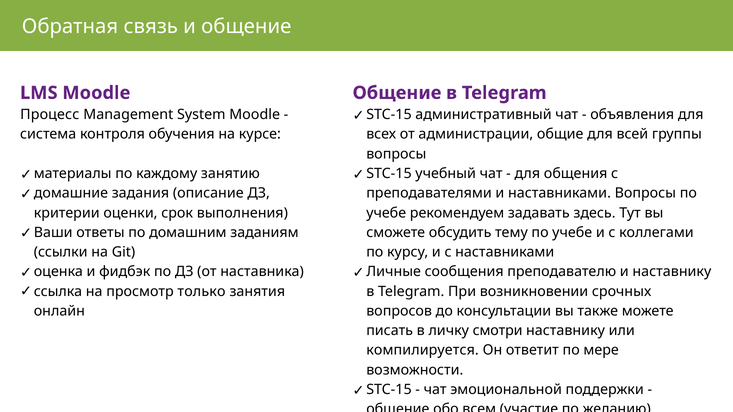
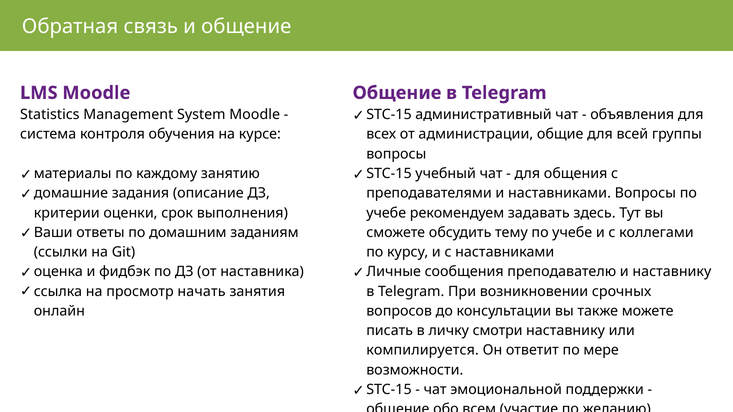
Процесс: Процесс -> Statistics (50, 115)
только: только -> начать (201, 292)
